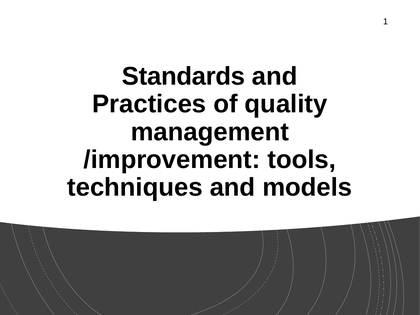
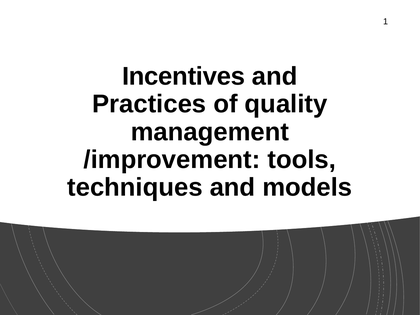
Standards: Standards -> Incentives (184, 76)
